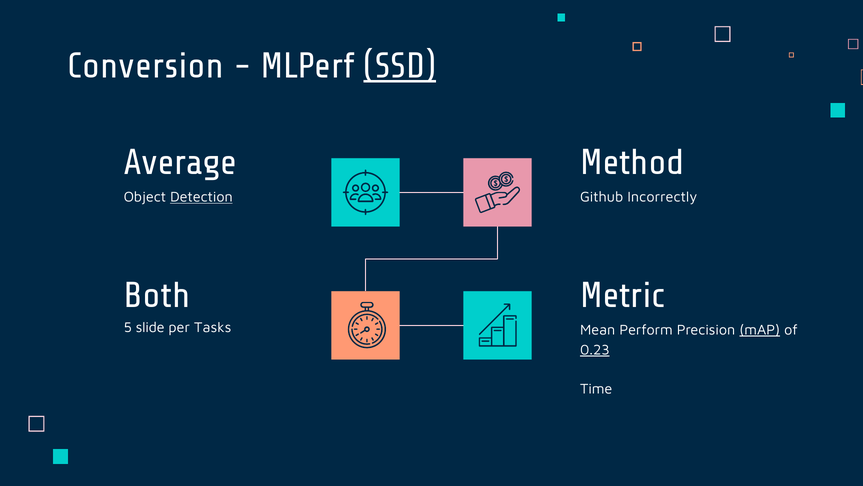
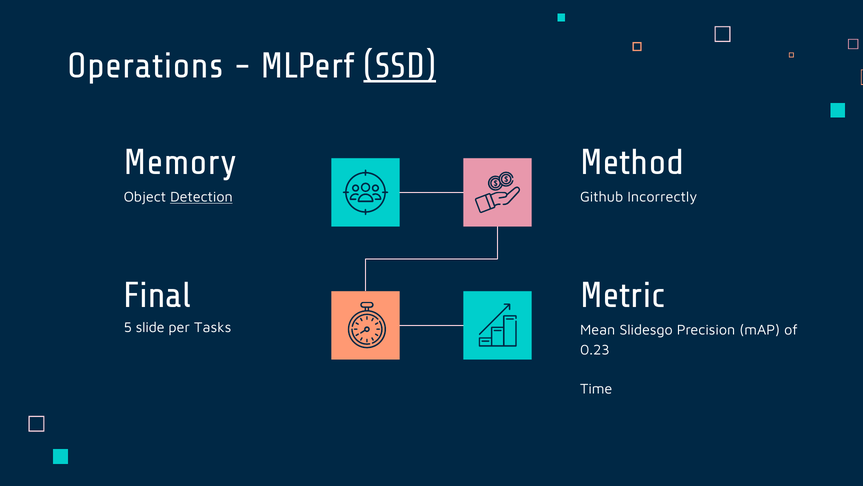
Conversion: Conversion -> Operations (145, 66)
Average: Average -> Memory (180, 162)
Both: Both -> Final (157, 295)
Perform: Perform -> Slidesgo (646, 330)
mAP underline: present -> none (760, 330)
0.23 underline: present -> none (595, 349)
